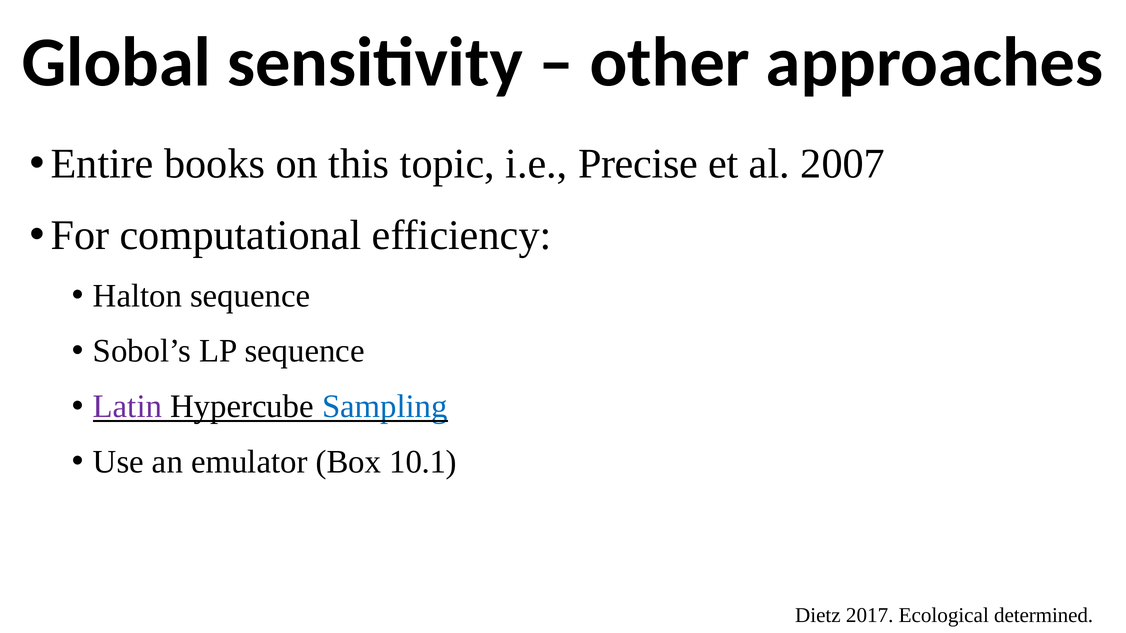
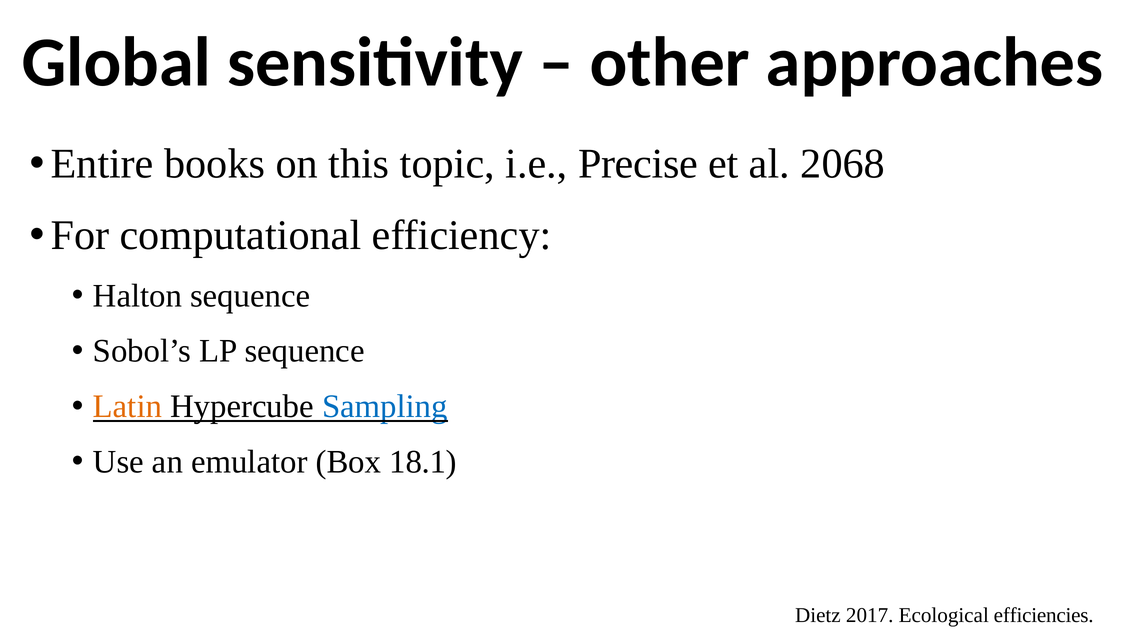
2007: 2007 -> 2068 (843, 164)
Latin colour: purple -> orange (127, 407)
10.1: 10.1 -> 18.1 (423, 462)
determined: determined -> efficiencies (1044, 616)
